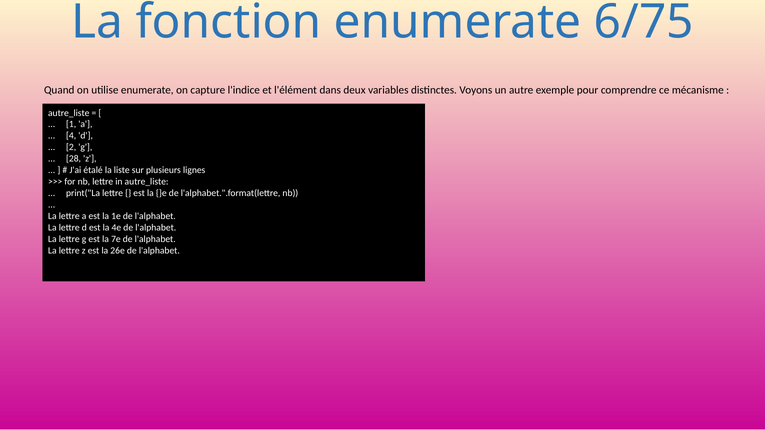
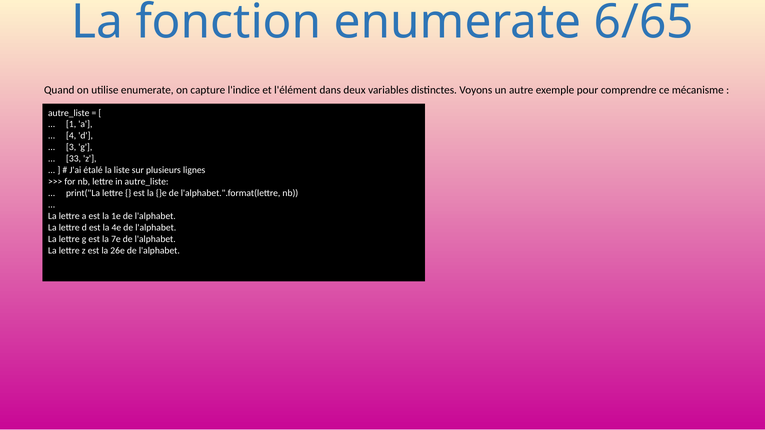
6/75: 6/75 -> 6/65 (644, 22)
2: 2 -> 3 (71, 147)
28: 28 -> 33 (74, 159)
